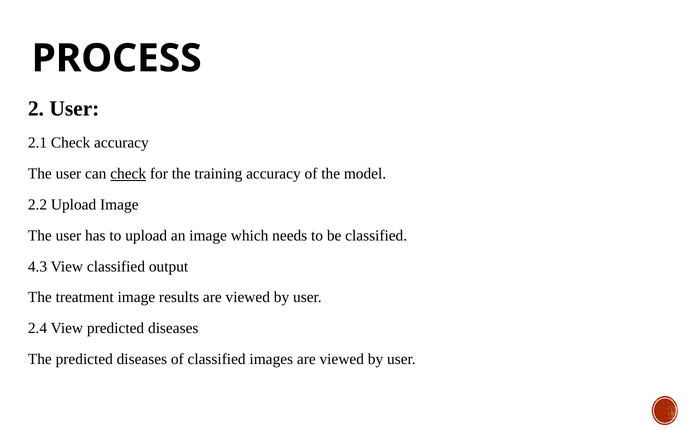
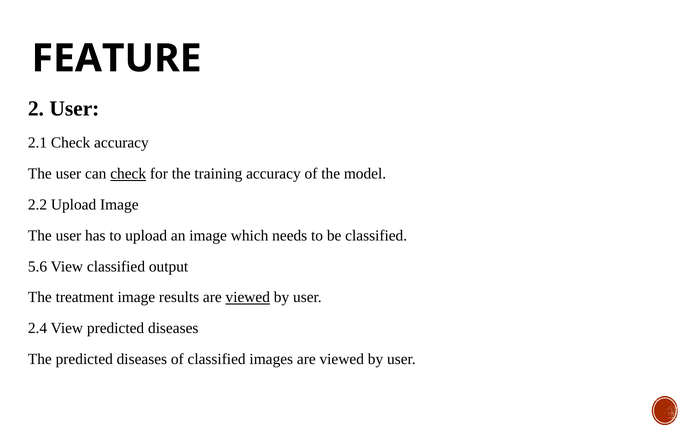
PROCESS: PROCESS -> FEATURE (117, 58)
4.3: 4.3 -> 5.6 (38, 266)
viewed underline: none -> present (248, 297)
